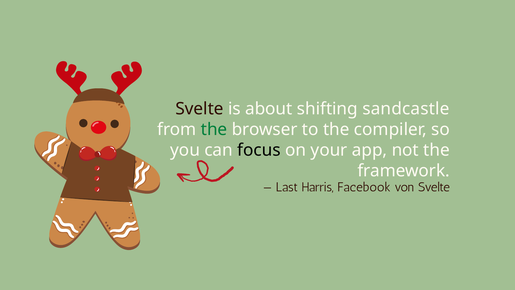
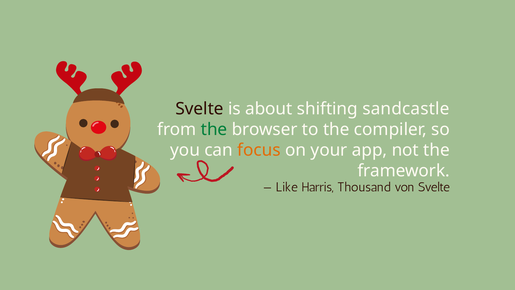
focus colour: black -> orange (259, 150)
Last: Last -> Like (287, 187)
Facebook: Facebook -> Thousand (364, 187)
